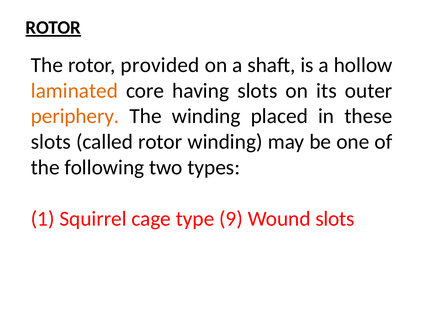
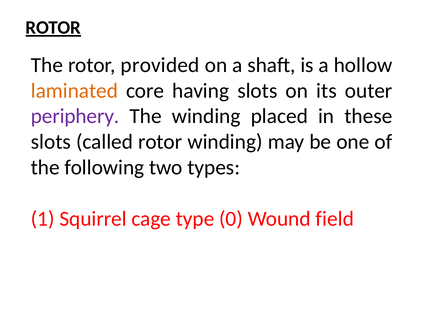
periphery colour: orange -> purple (75, 116)
9: 9 -> 0 (231, 219)
Wound slots: slots -> field (335, 219)
